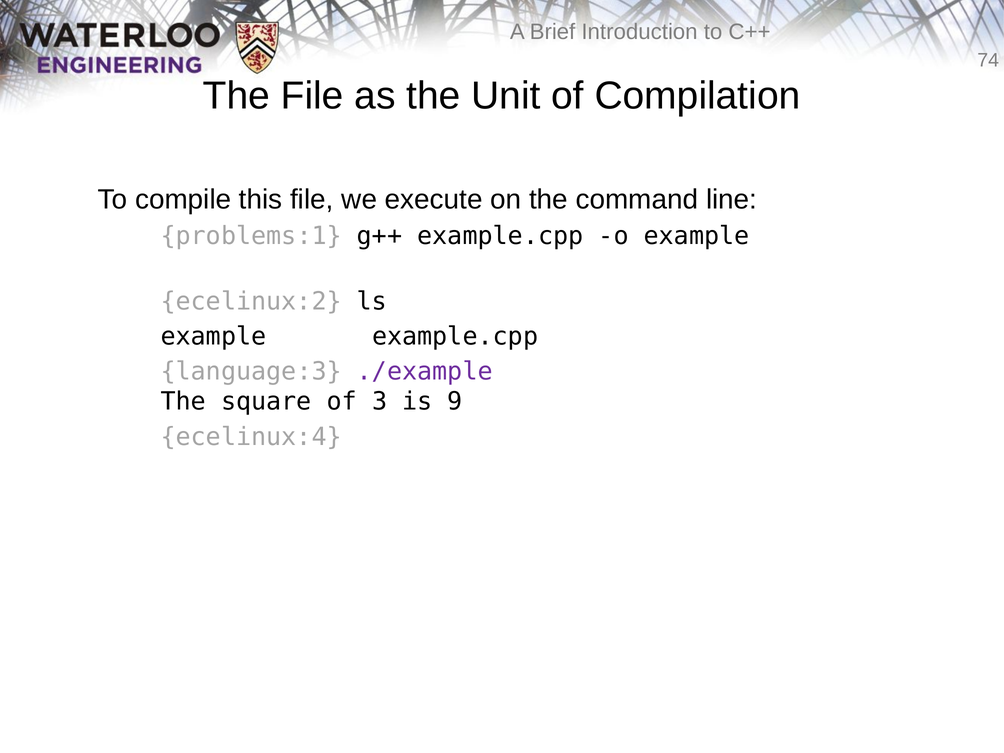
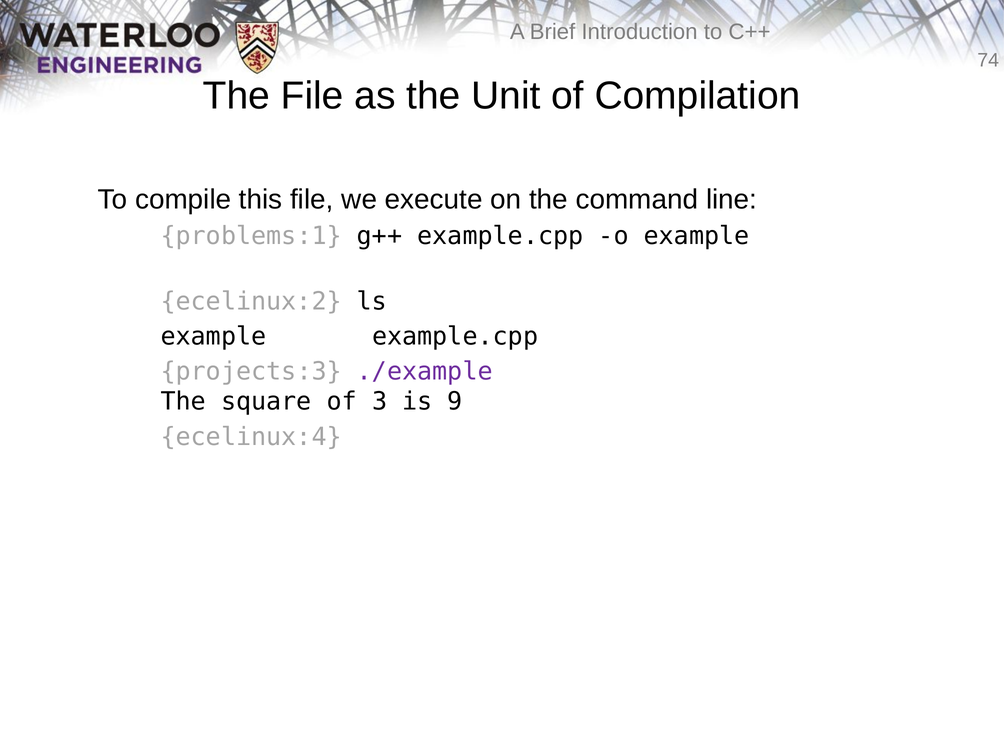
language:3: language:3 -> projects:3 (251, 372)
